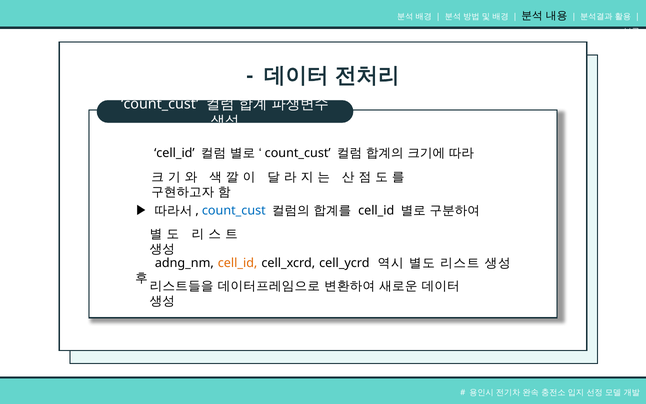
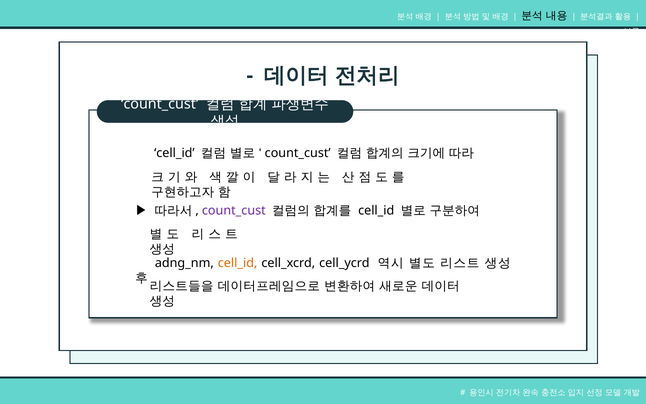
count_cust colour: blue -> purple (234, 210)
